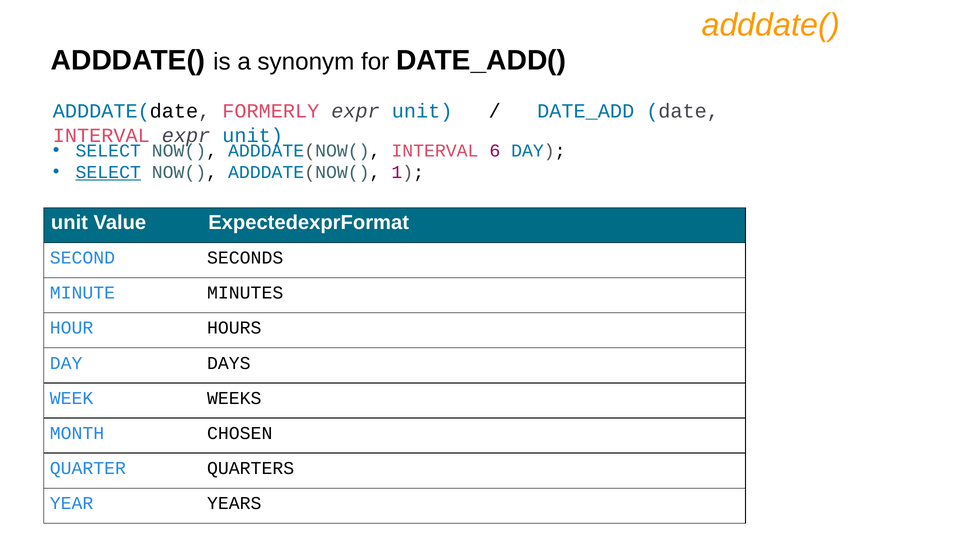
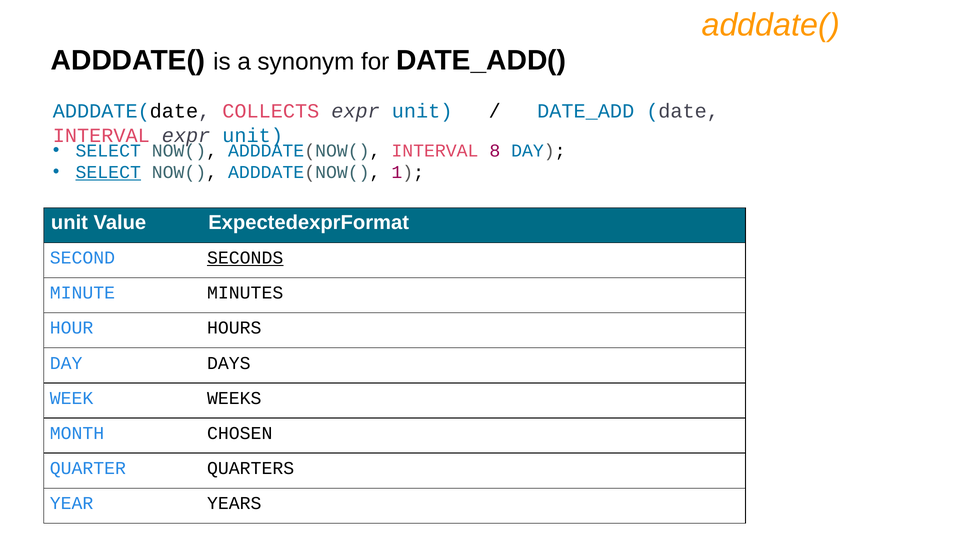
FORMERLY: FORMERLY -> COLLECTS (271, 111)
6: 6 -> 8 (495, 151)
SECONDS underline: none -> present (245, 258)
